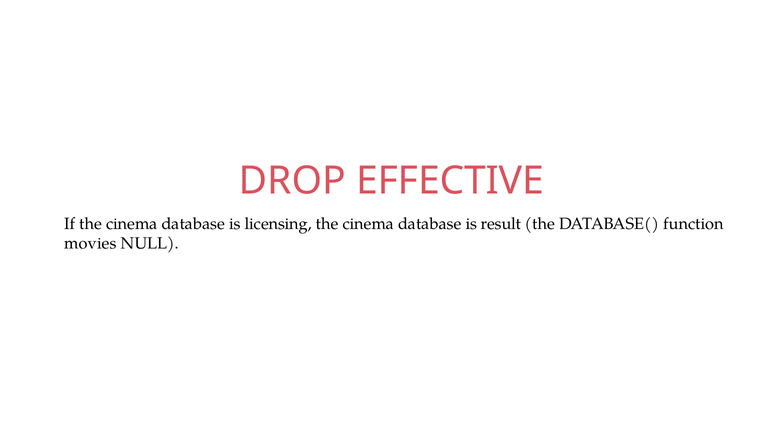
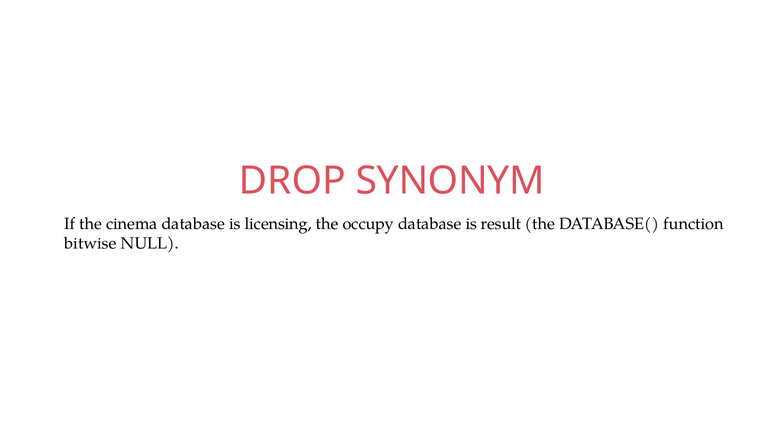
EFFECTIVE: EFFECTIVE -> SYNONYM (450, 181)
cinema: cinema -> occupy (368, 224)
movies: movies -> bitwise (91, 244)
